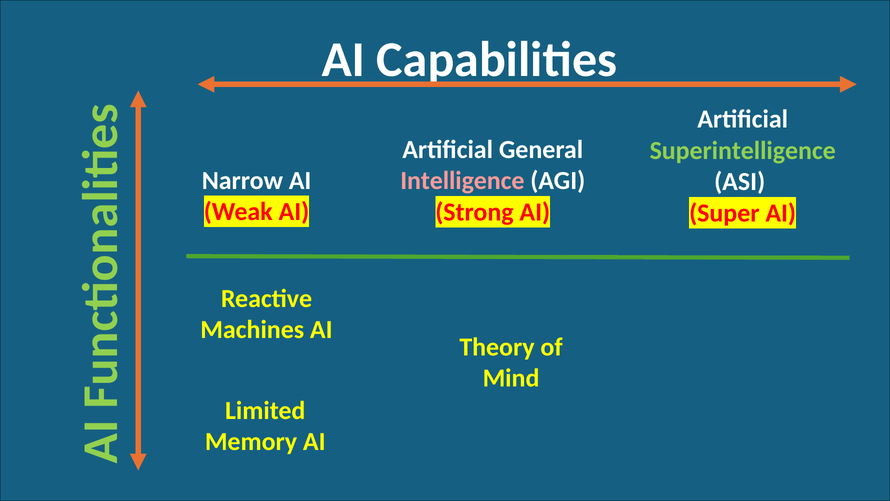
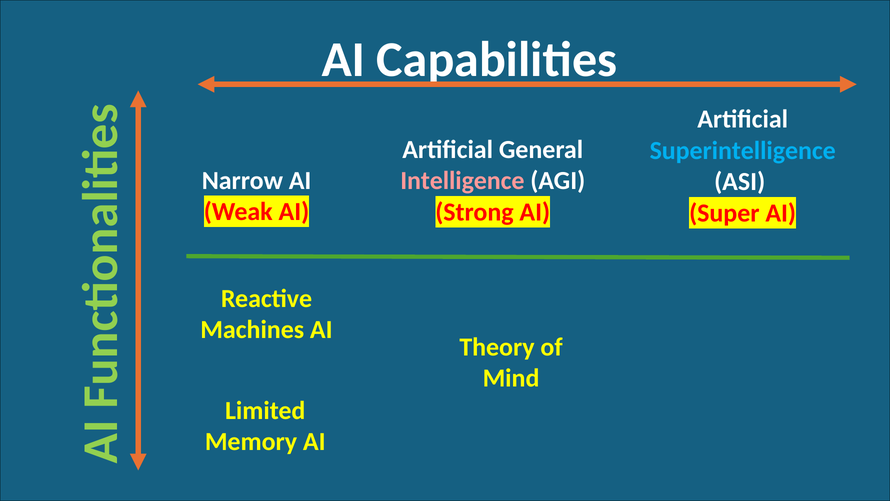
Superintelligence colour: light green -> light blue (743, 151)
